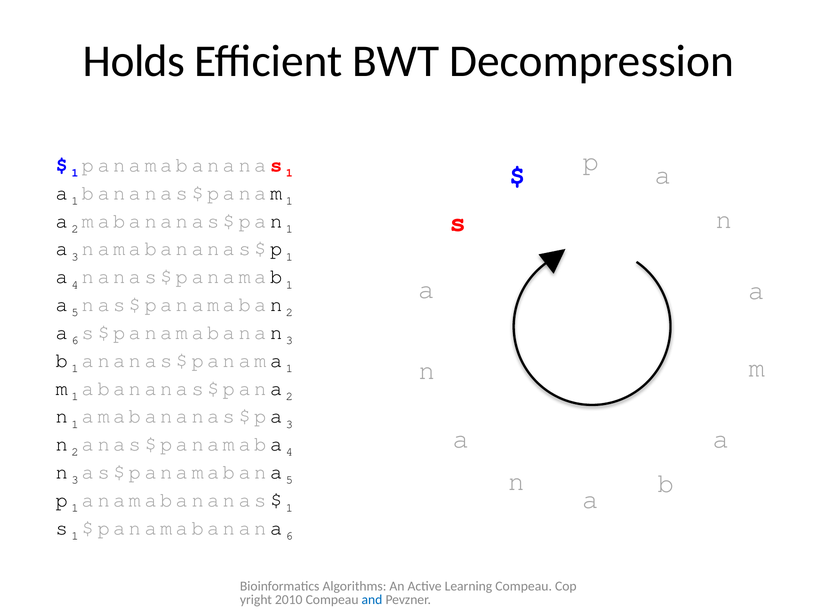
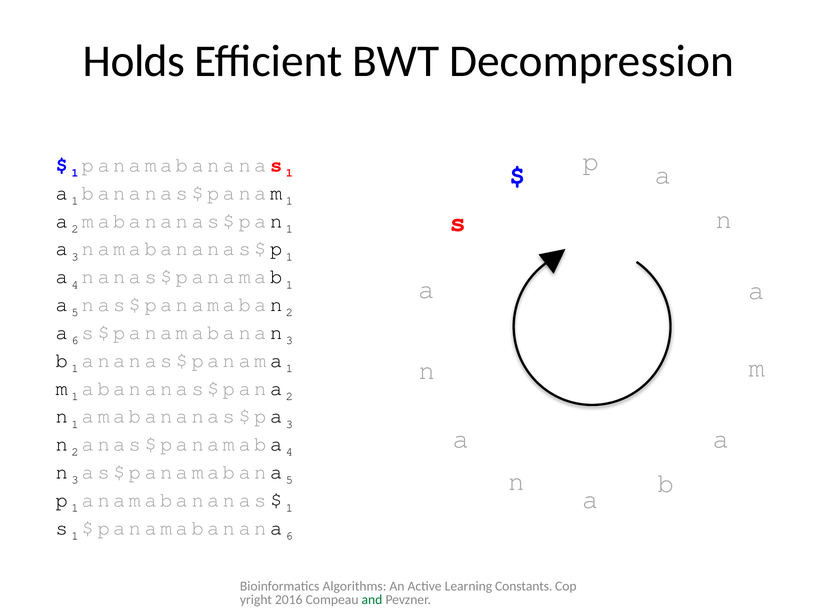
Learning Compeau: Compeau -> Constants (524, 586)
2010: 2010 -> 2016 (289, 599)
and colour: blue -> green (372, 599)
